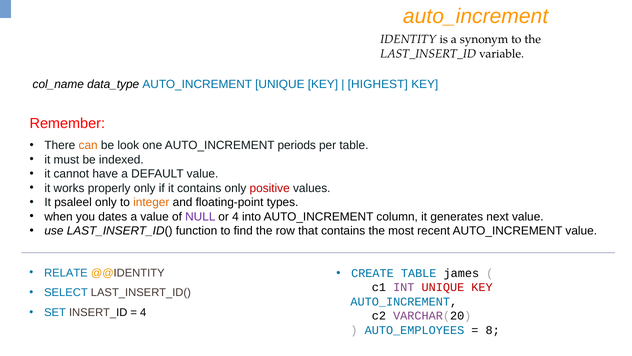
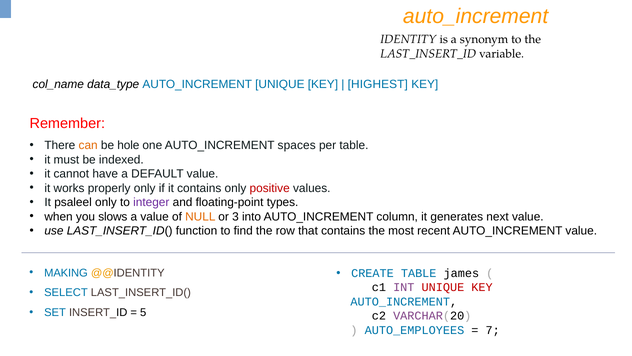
look: look -> hole (128, 145)
periods: periods -> spaces (297, 145)
integer colour: orange -> purple (151, 202)
dates: dates -> slows (113, 216)
NULL colour: purple -> orange (200, 216)
or 4: 4 -> 3 (235, 216)
RELATE: RELATE -> MAKING (66, 272)
4: 4 -> 5 (143, 312)
8: 8 -> 7 (493, 330)
